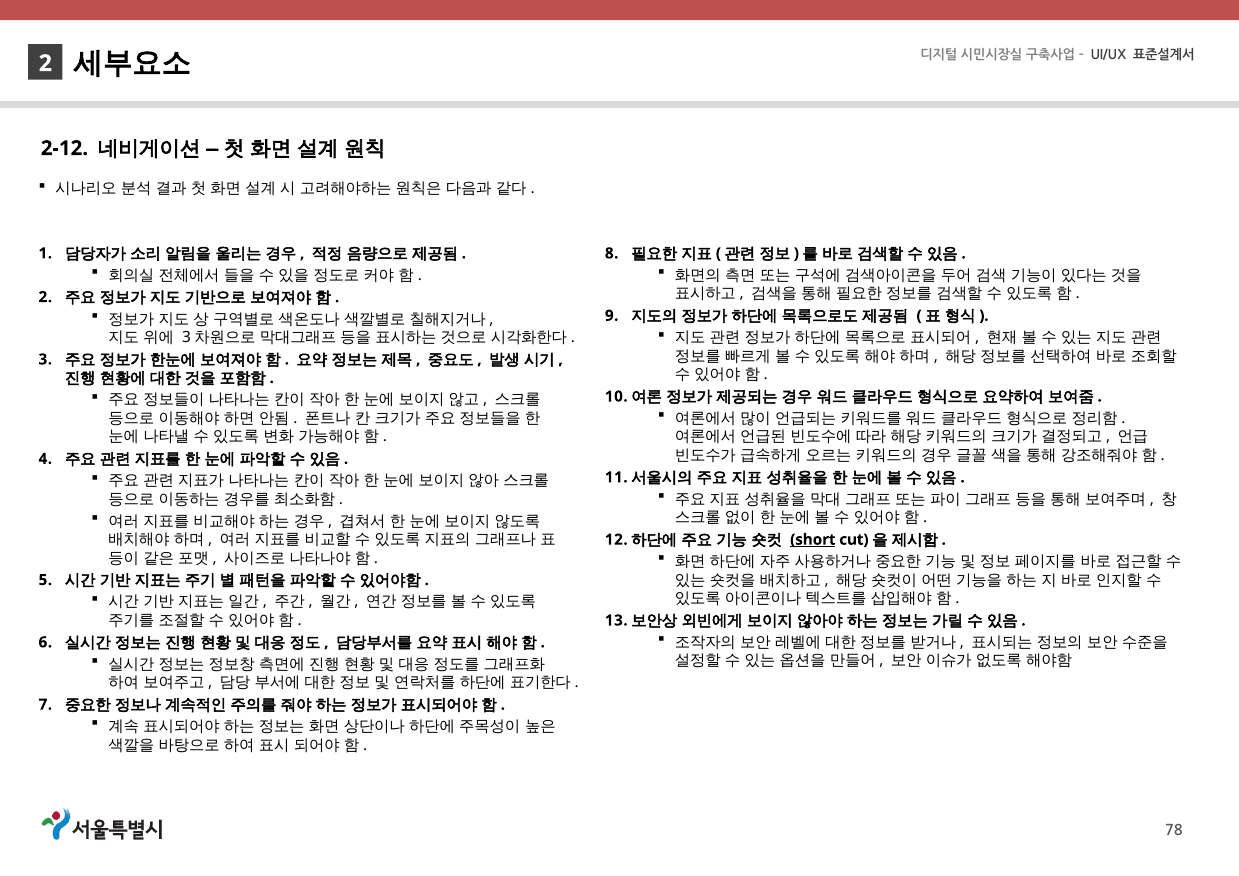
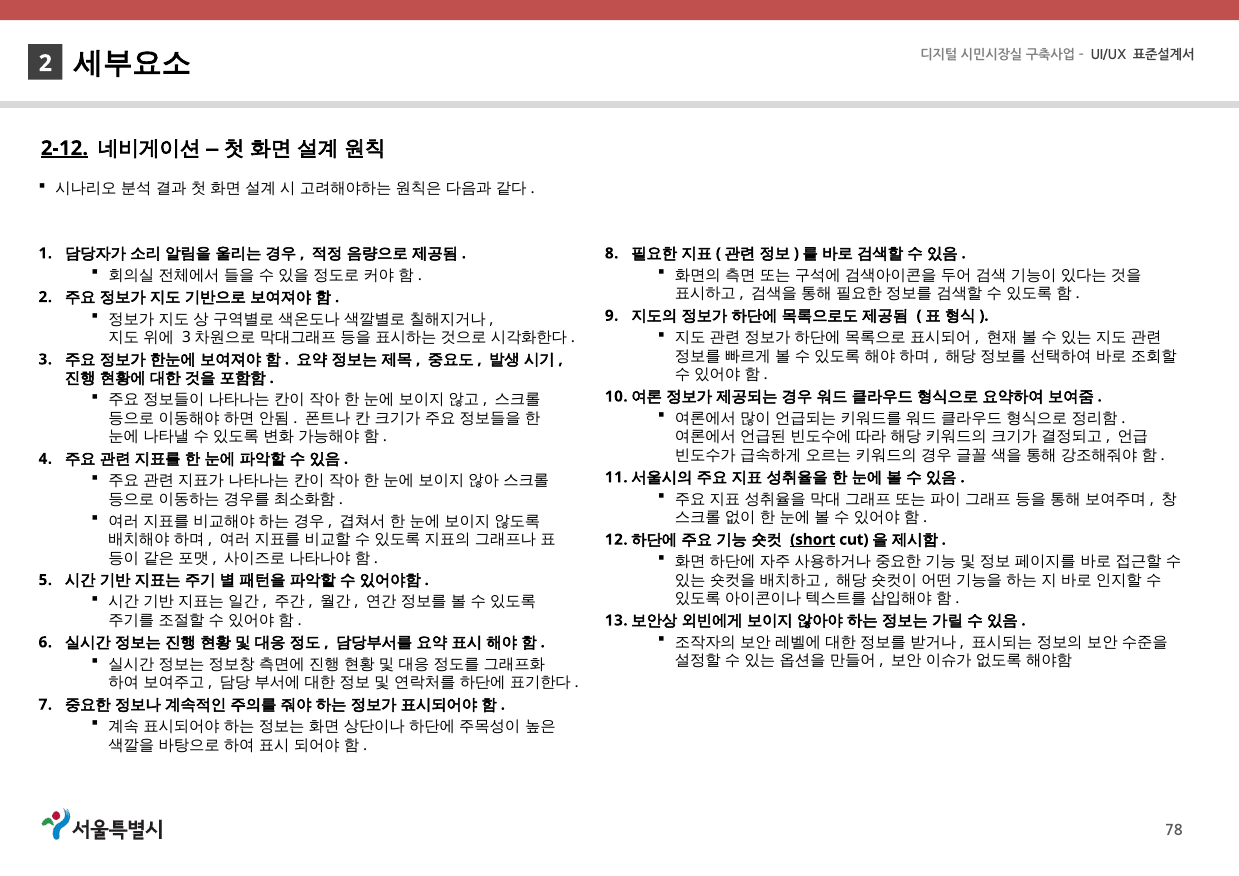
2-12 underline: none -> present (64, 148)
